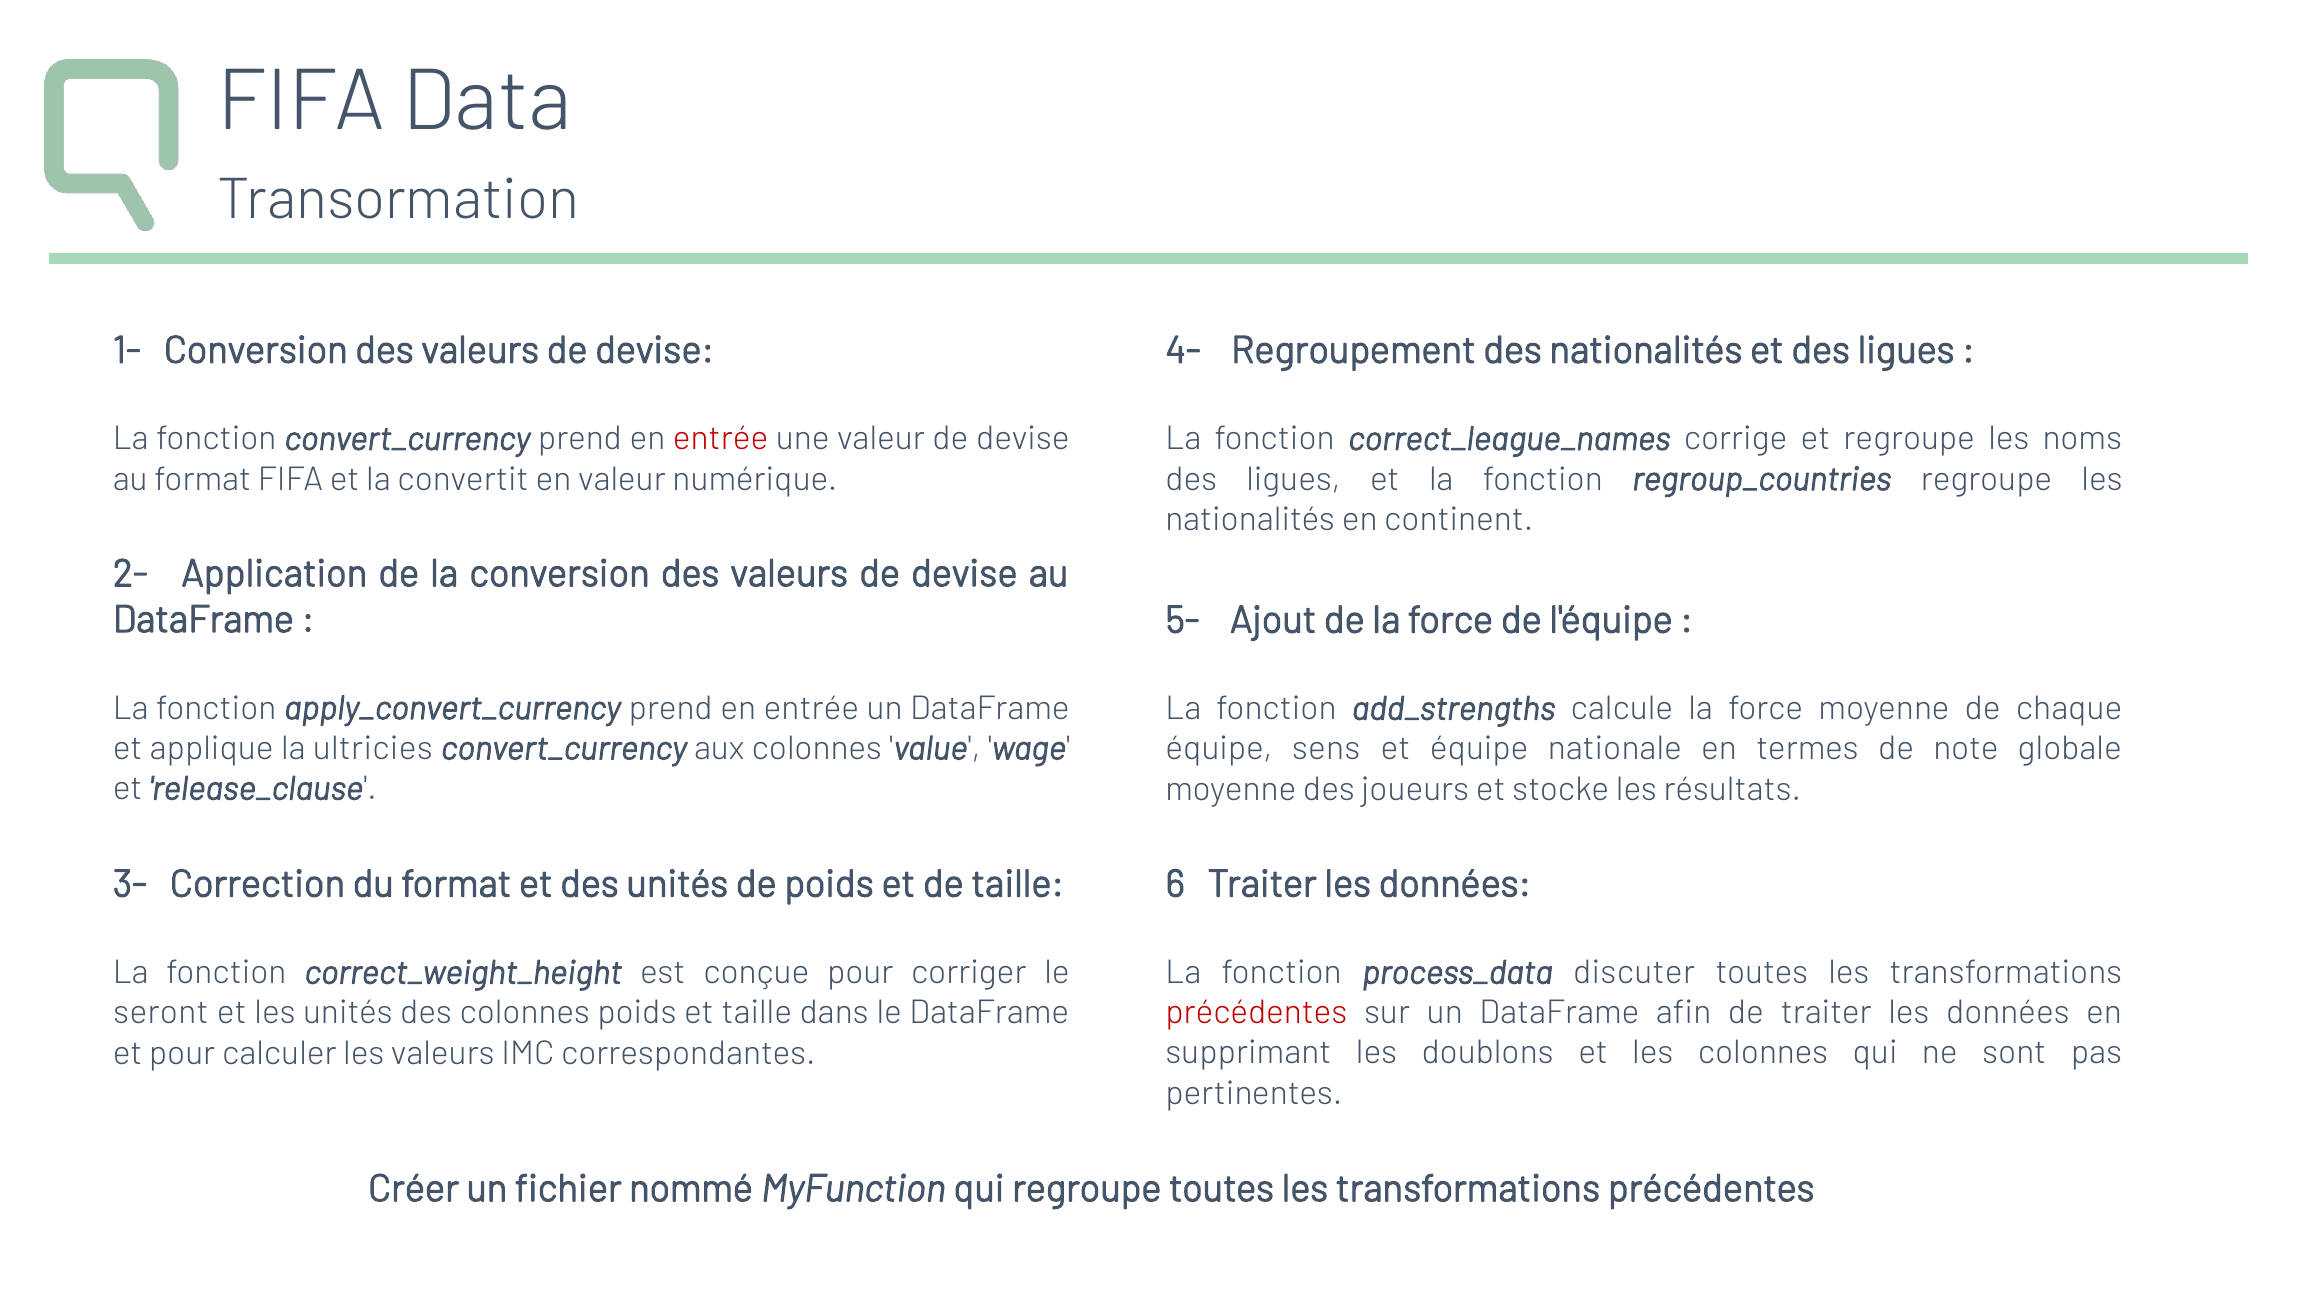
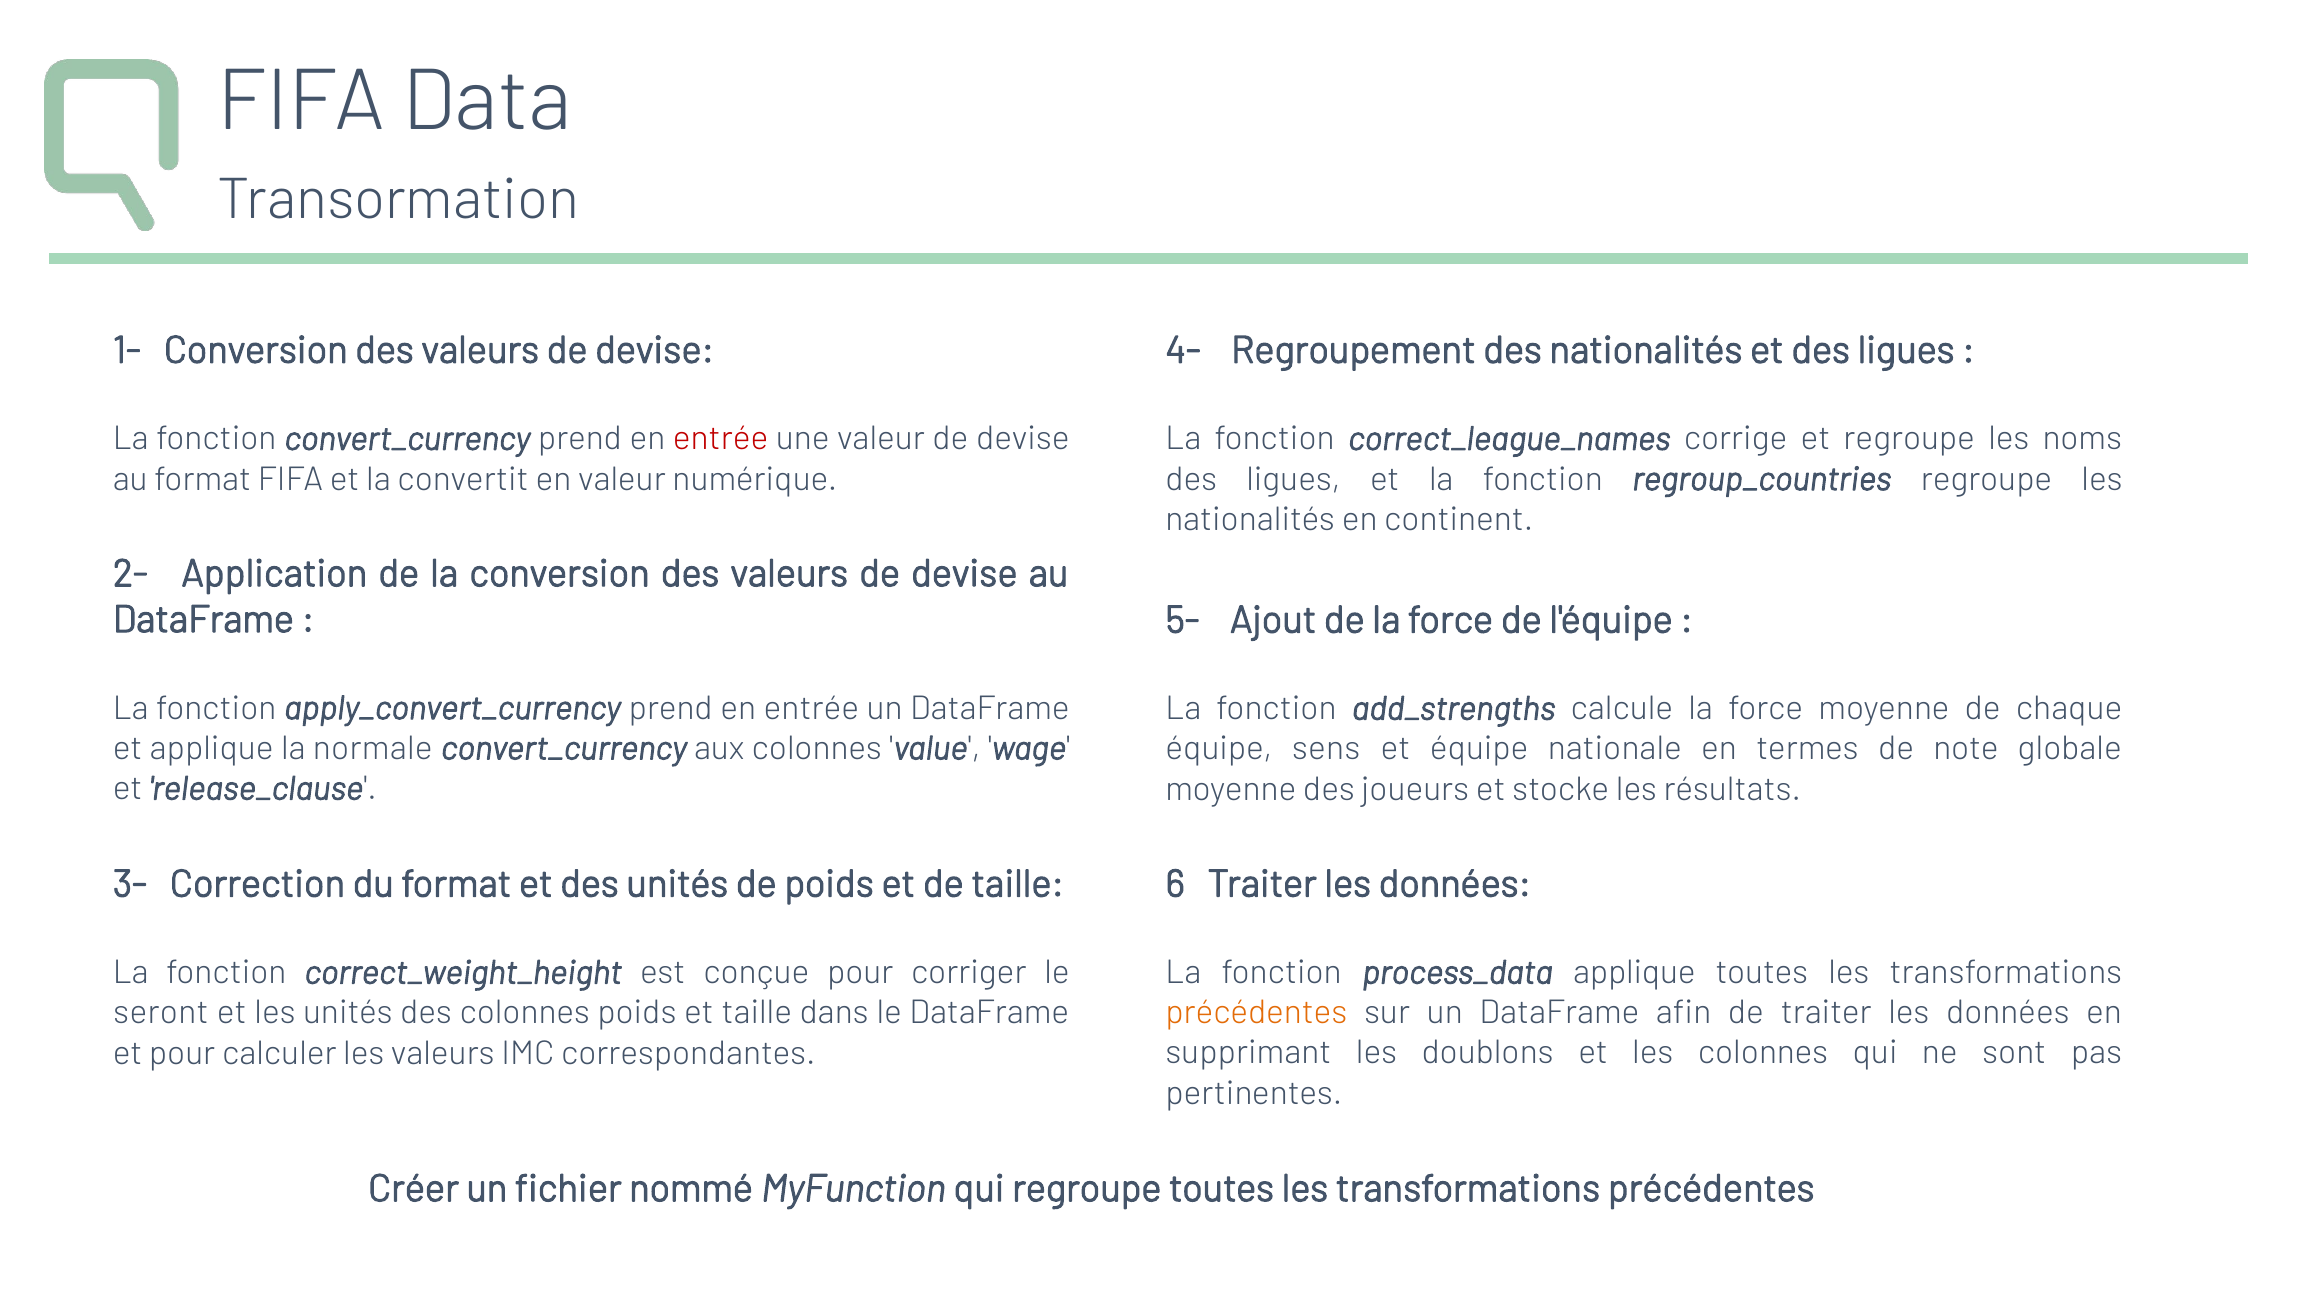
ultricies: ultricies -> normale (373, 748)
process_data discuter: discuter -> applique (1634, 973)
précédentes colour: red -> orange (1256, 1013)
